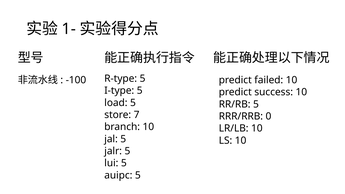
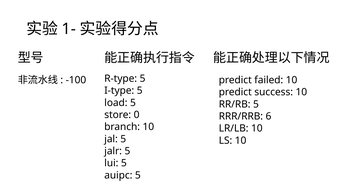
7: 7 -> 0 (137, 115)
0: 0 -> 6 (268, 116)
